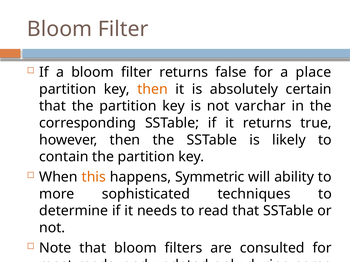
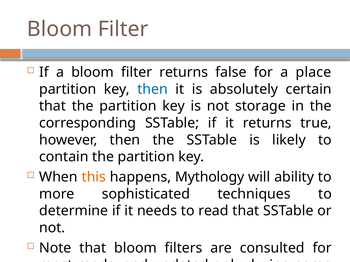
then colour: orange -> blue (153, 89)
varchar: varchar -> storage (260, 106)
Symmetric: Symmetric -> Mythology (210, 177)
